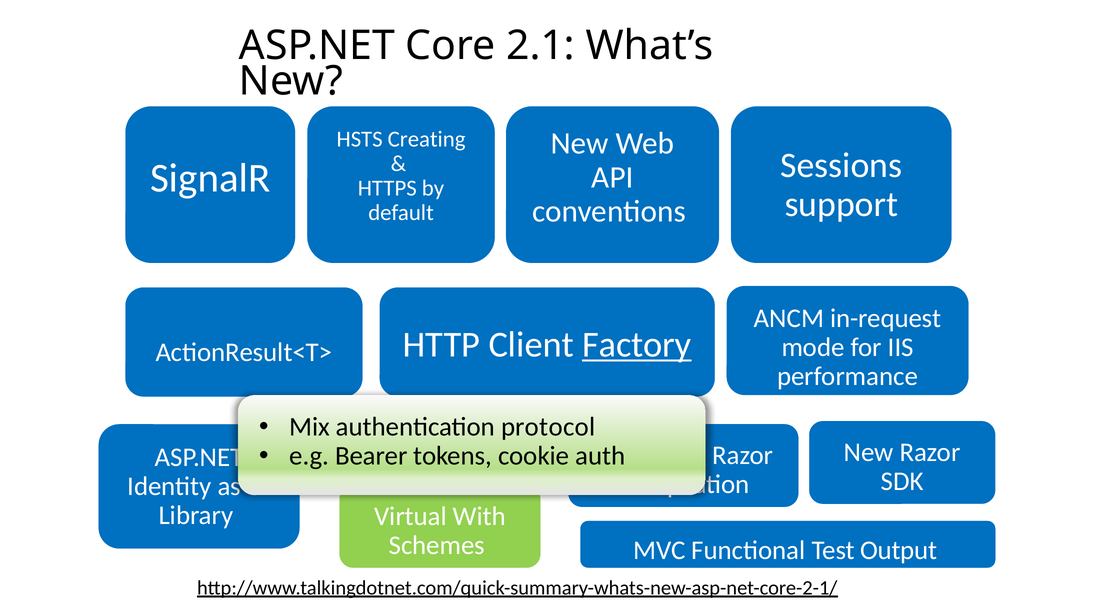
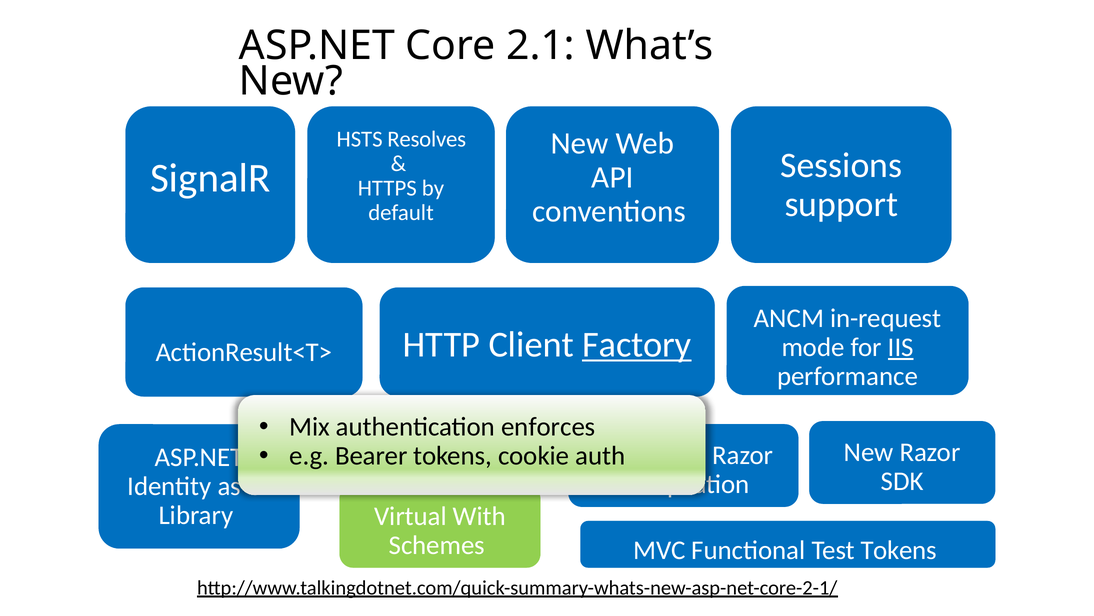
Creating: Creating -> Resolves (427, 139)
IIS underline: none -> present (901, 347)
protocol: protocol -> enforces (548, 427)
Test Output: Output -> Tokens (899, 550)
